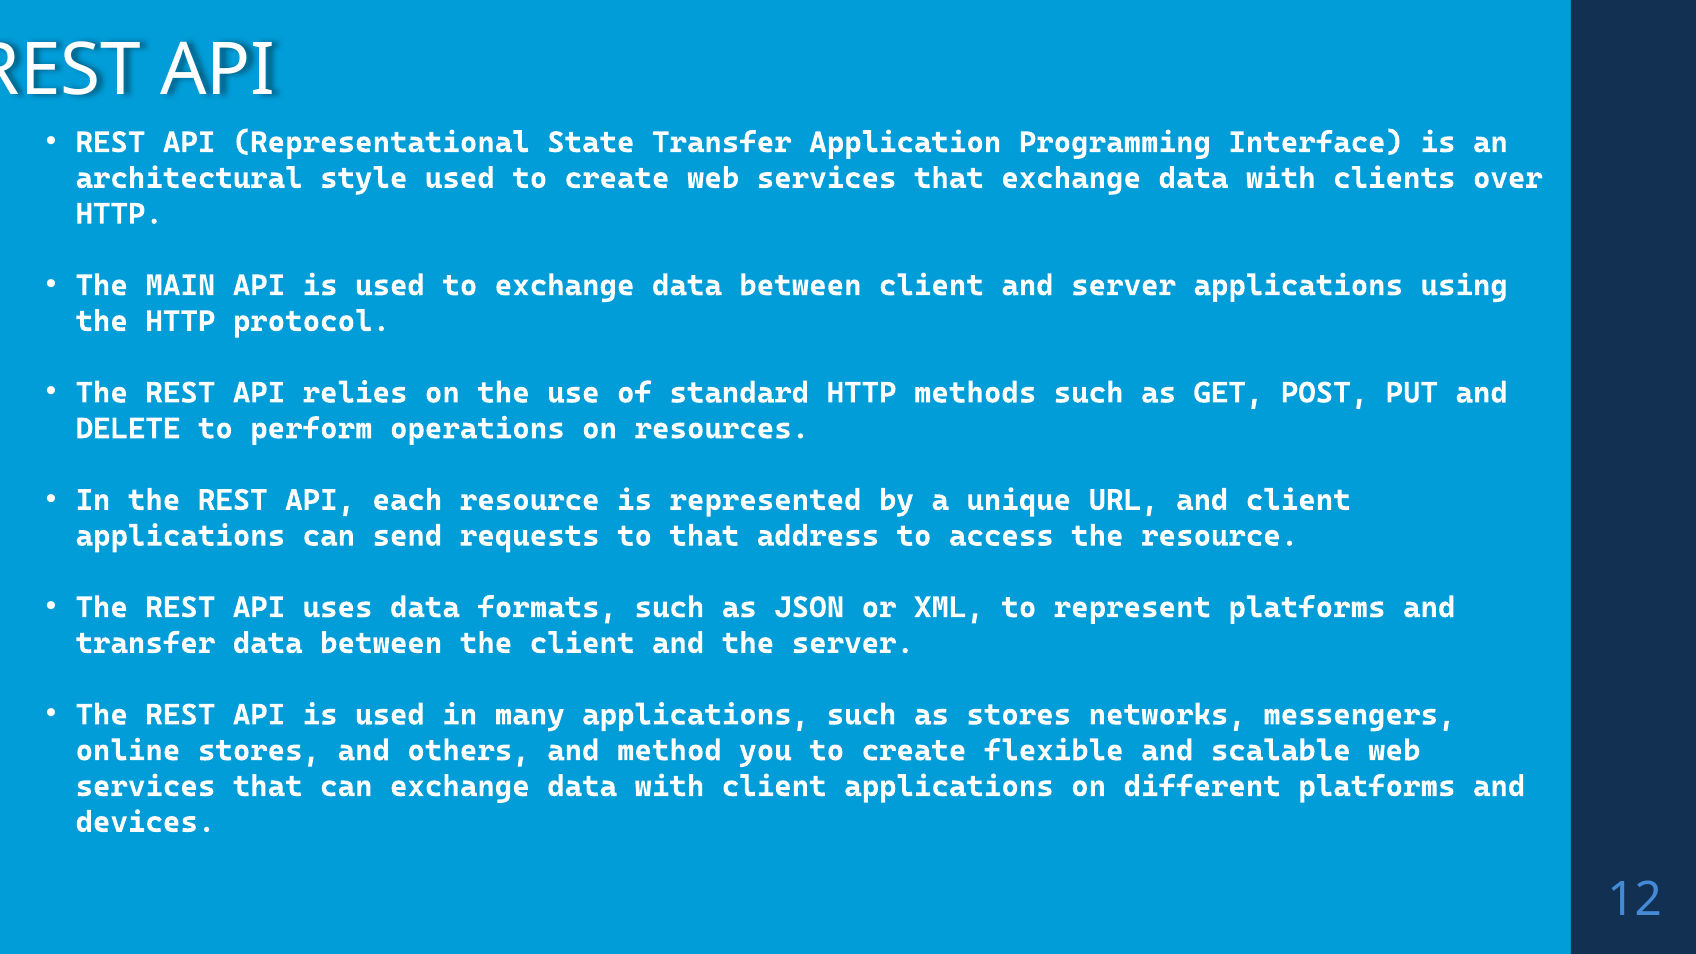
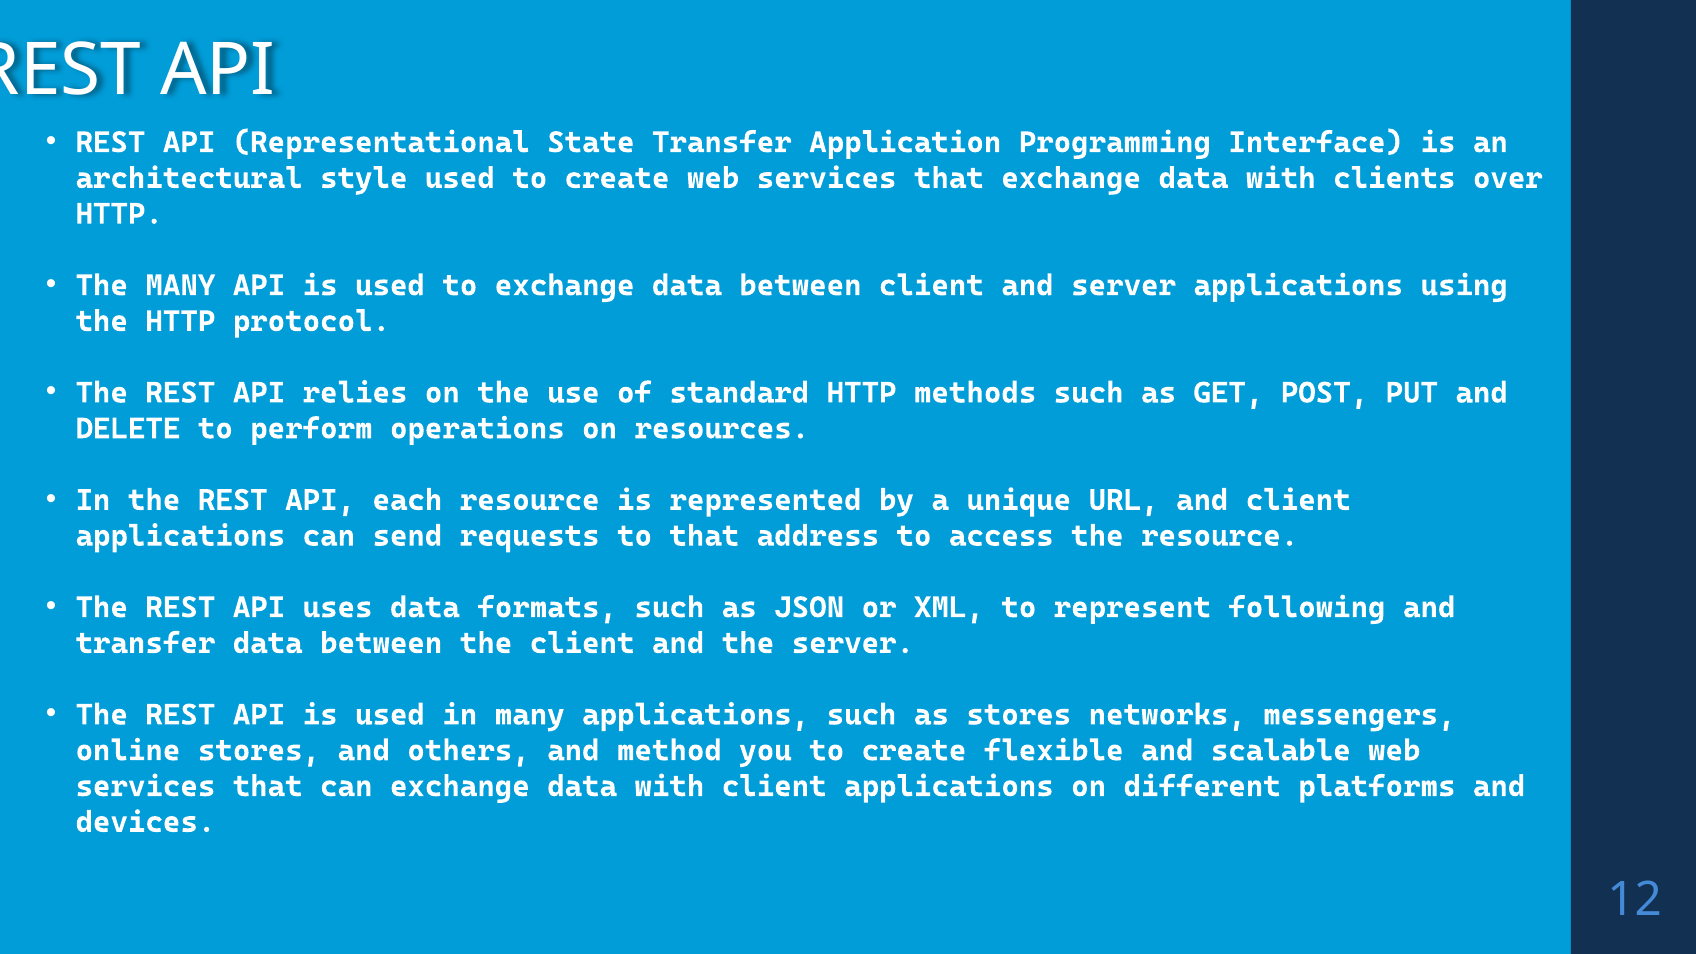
The MAIN: MAIN -> MANY (180, 285)
represent platforms: platforms -> following (1307, 607)
